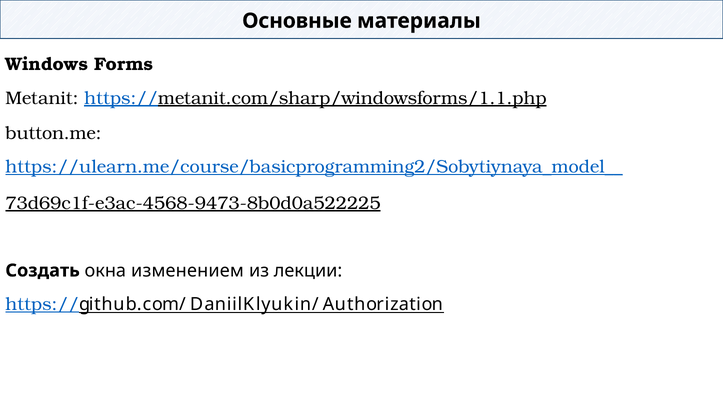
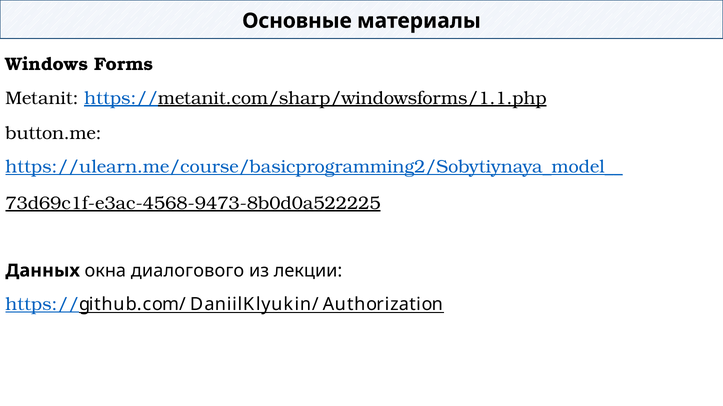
Создать: Создать -> Данных (43, 271)
изменением: изменением -> диалогового (188, 271)
